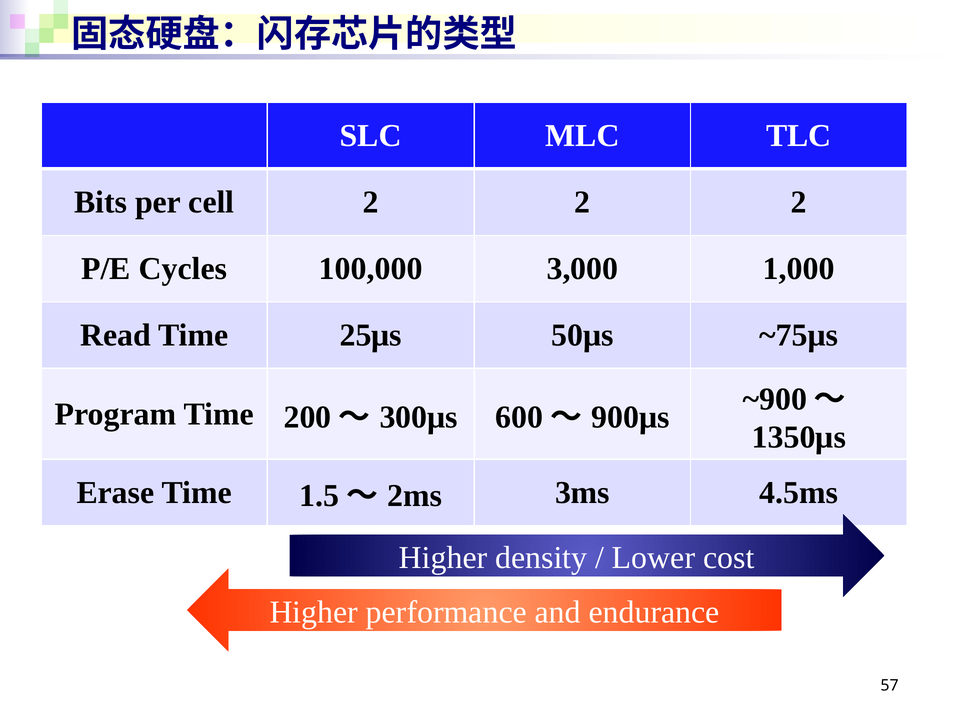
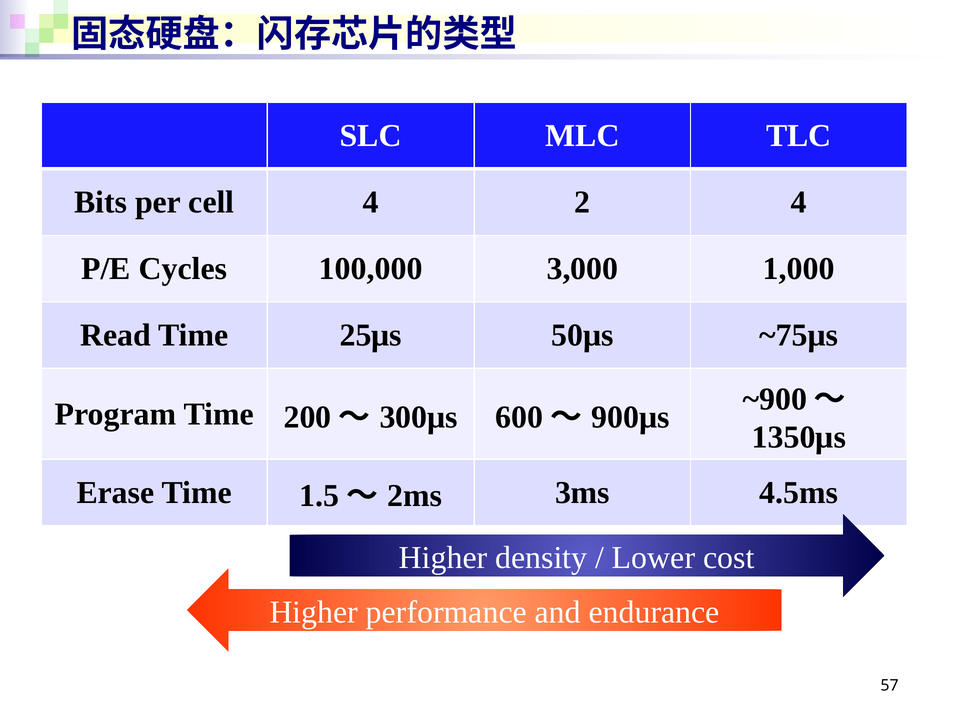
cell 2: 2 -> 4 (371, 202)
2: 2 -> 4 (799, 202)
